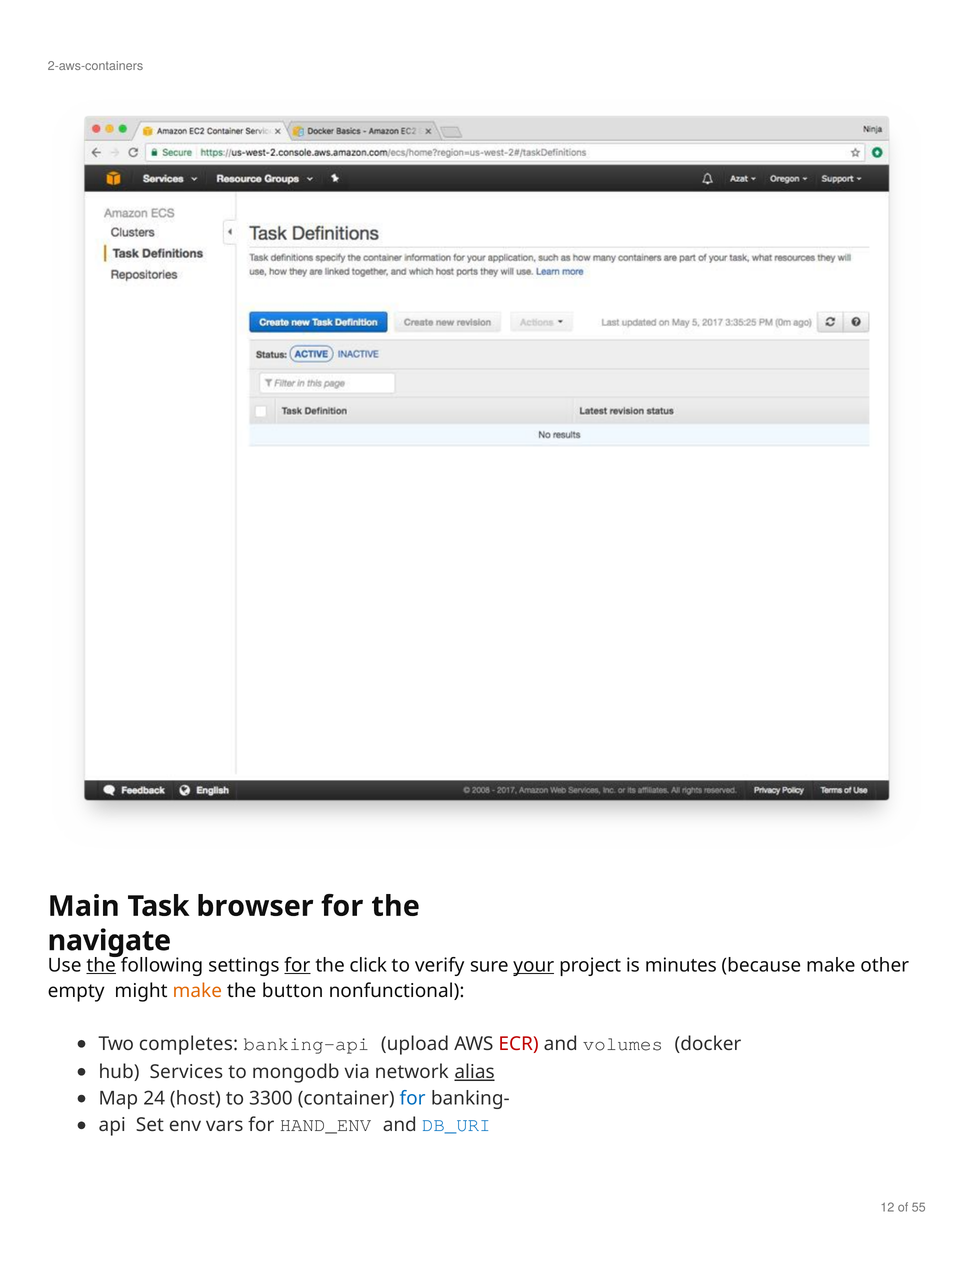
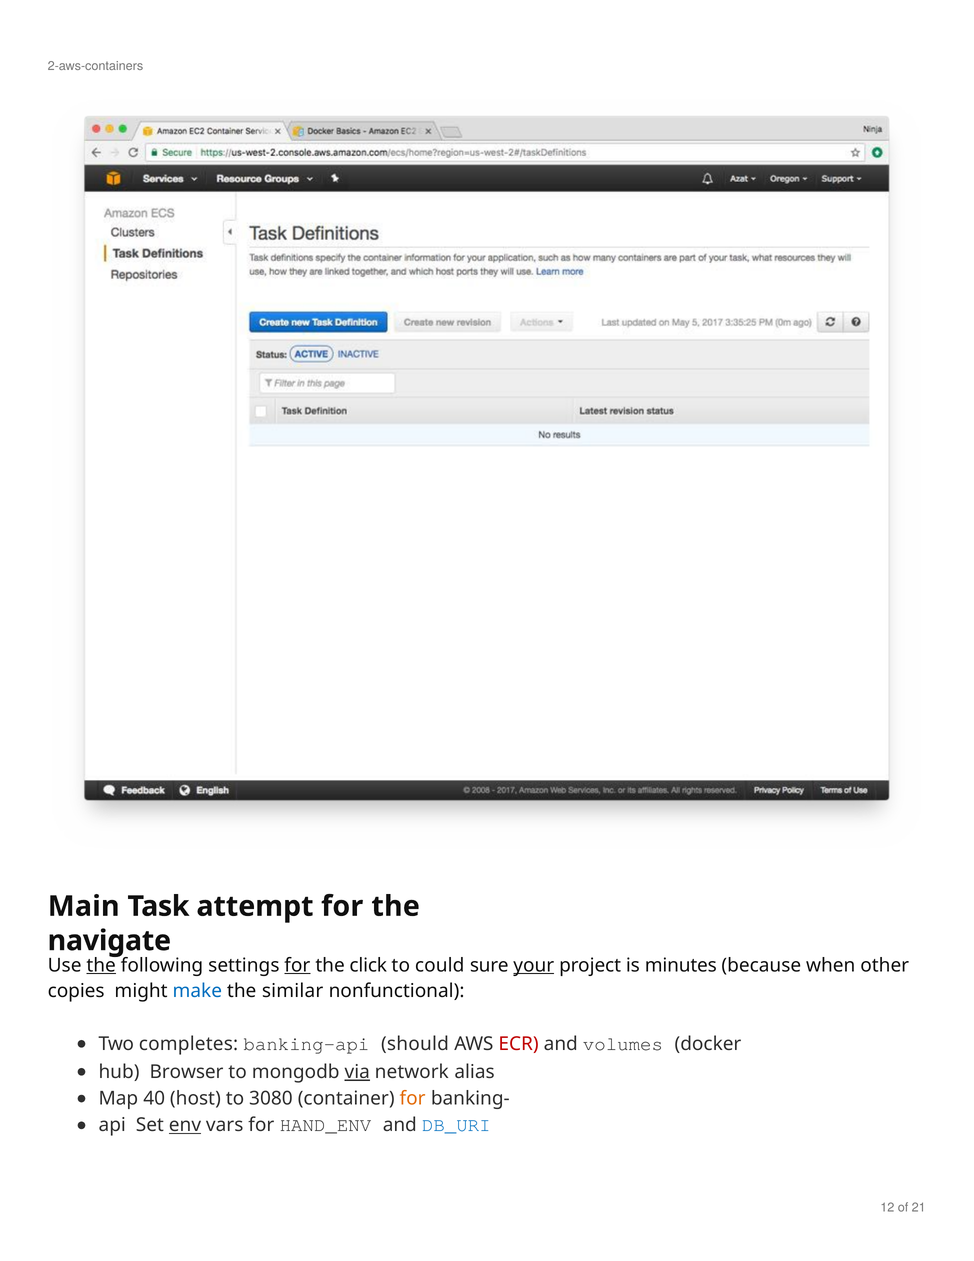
browser: browser -> attempt (255, 906)
verify: verify -> could (440, 965)
because make: make -> when (831, 965)
empty: empty -> copies (76, 990)
make colour: orange -> blue (197, 990)
button: button -> similar (293, 990)
upload: upload -> should (415, 1044)
Services: Services -> Browser (186, 1072)
via underline: none -> present (357, 1072)
alias underline: present -> none (475, 1072)
24: 24 -> 40 (154, 1098)
3300: 3300 -> 3080 (271, 1098)
for colour: blue -> orange (413, 1098)
env underline: none -> present (185, 1125)
55: 55 -> 21 (919, 1207)
